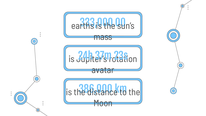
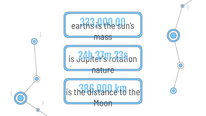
avatar: avatar -> nature (103, 70)
